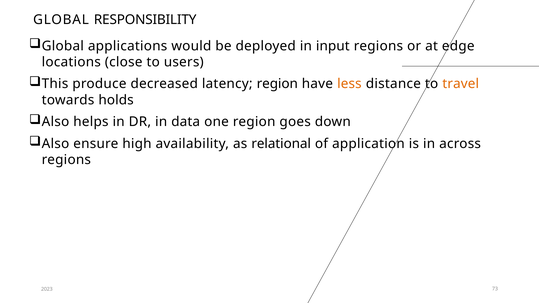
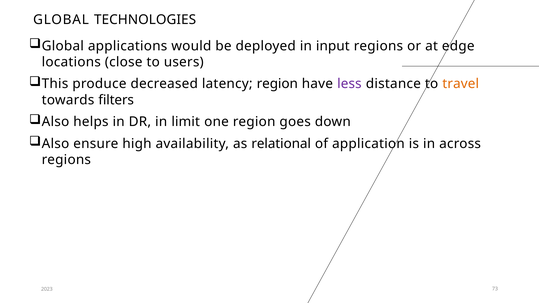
RESPONSIBILITY: RESPONSIBILITY -> TECHNOLOGIES (145, 20)
less colour: orange -> purple (349, 84)
holds: holds -> filters (116, 100)
data: data -> limit (186, 122)
